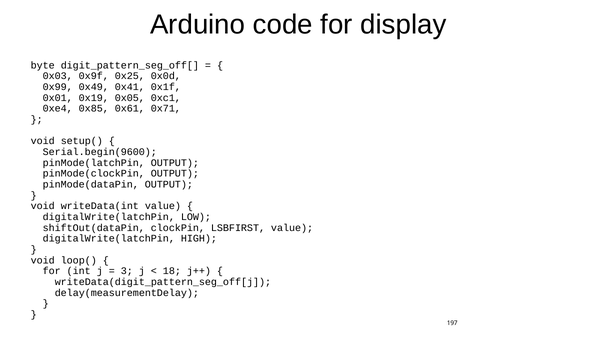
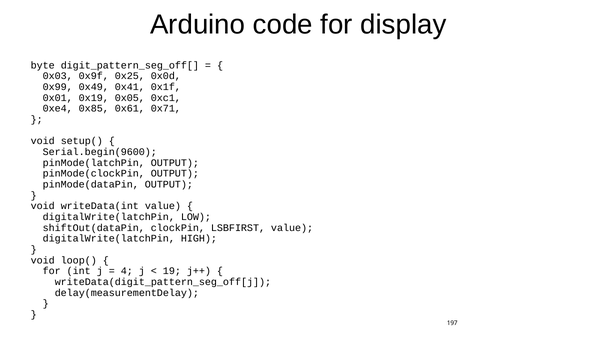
3: 3 -> 4 (127, 271)
18: 18 -> 19 (172, 271)
